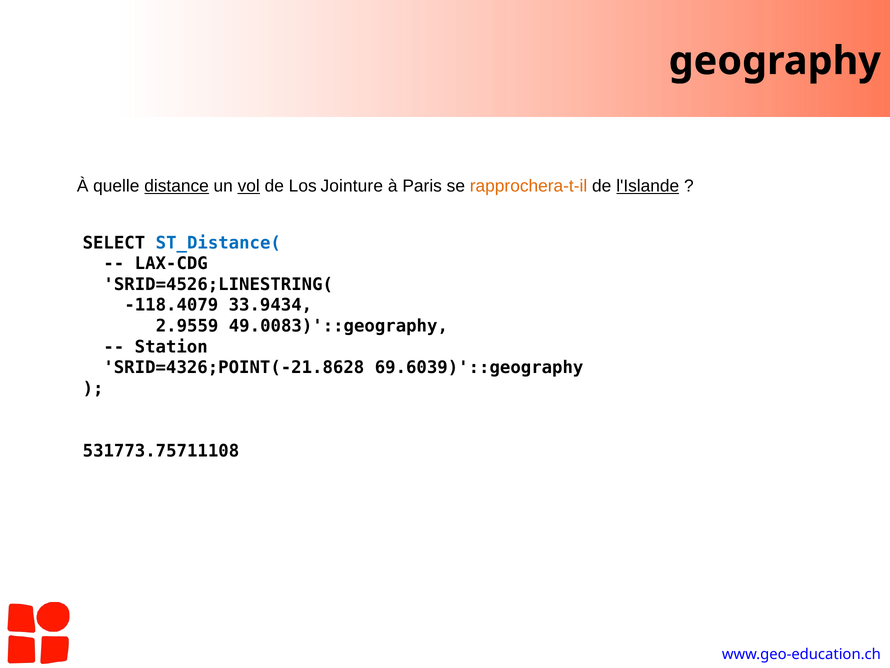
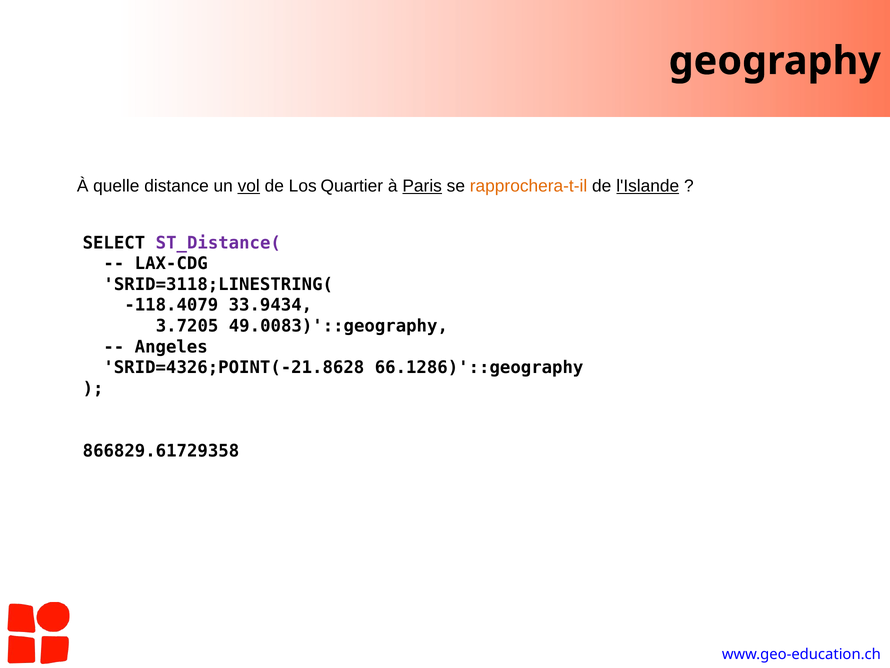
distance underline: present -> none (177, 186)
Jointure: Jointure -> Quartier (352, 186)
Paris underline: none -> present (422, 186)
ST_Distance( colour: blue -> purple (218, 243)
SRID=4526;LINESTRING(: SRID=4526;LINESTRING( -> SRID=3118;LINESTRING( (218, 284)
2.9559: 2.9559 -> 3.7205 (187, 326)
Station: Station -> Angeles (171, 347)
69.6039)'::geography: 69.6039)'::geography -> 66.1286)'::geography (479, 367)
531773.75711108: 531773.75711108 -> 866829.61729358 (161, 450)
